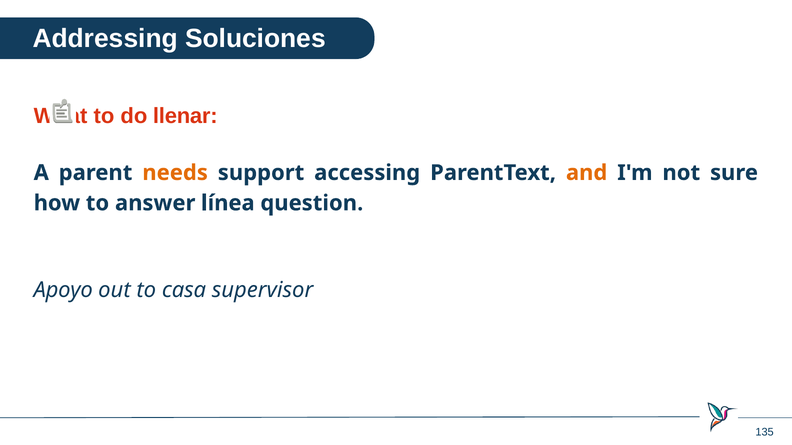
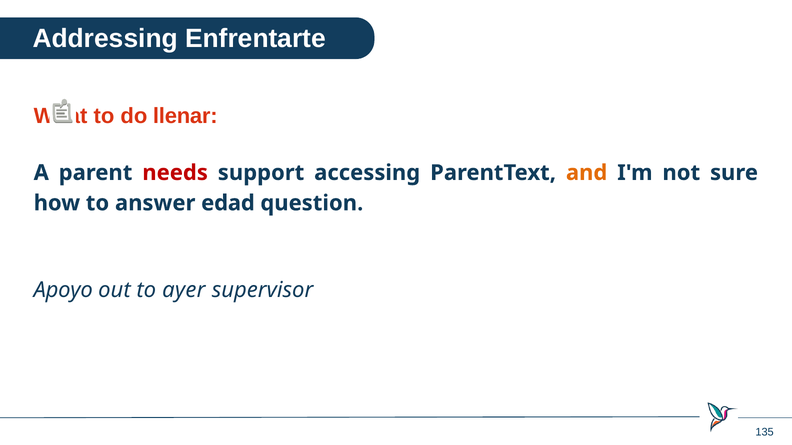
Soluciones: Soluciones -> Enfrentarte (255, 39)
needs colour: orange -> red (175, 173)
línea: línea -> edad (228, 203)
casa: casa -> ayer (184, 290)
